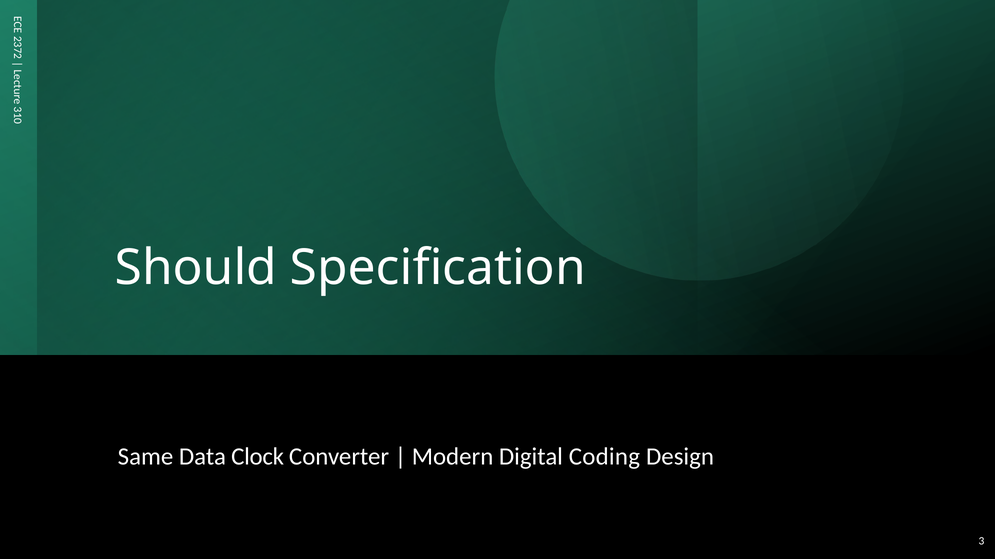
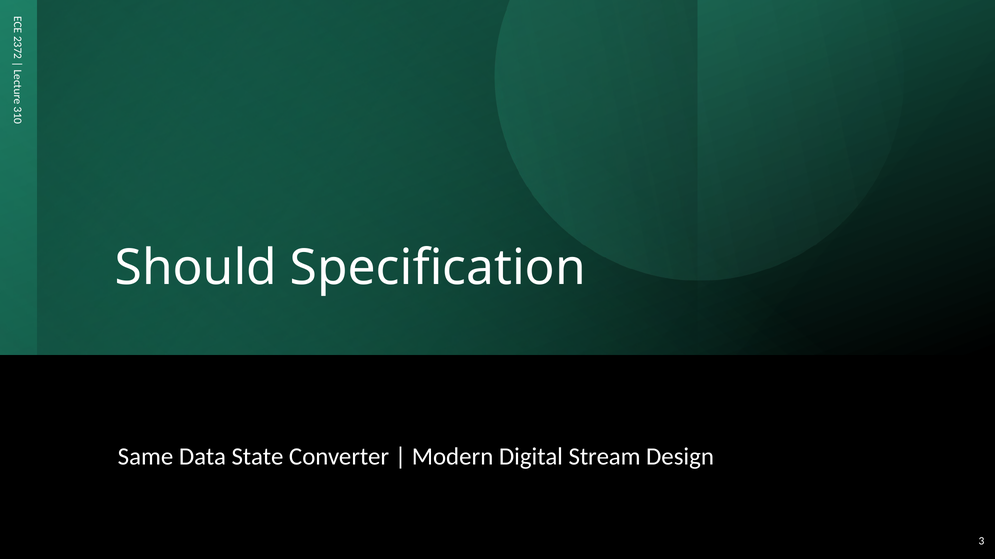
Clock: Clock -> State (258, 457)
Coding: Coding -> Stream (605, 457)
